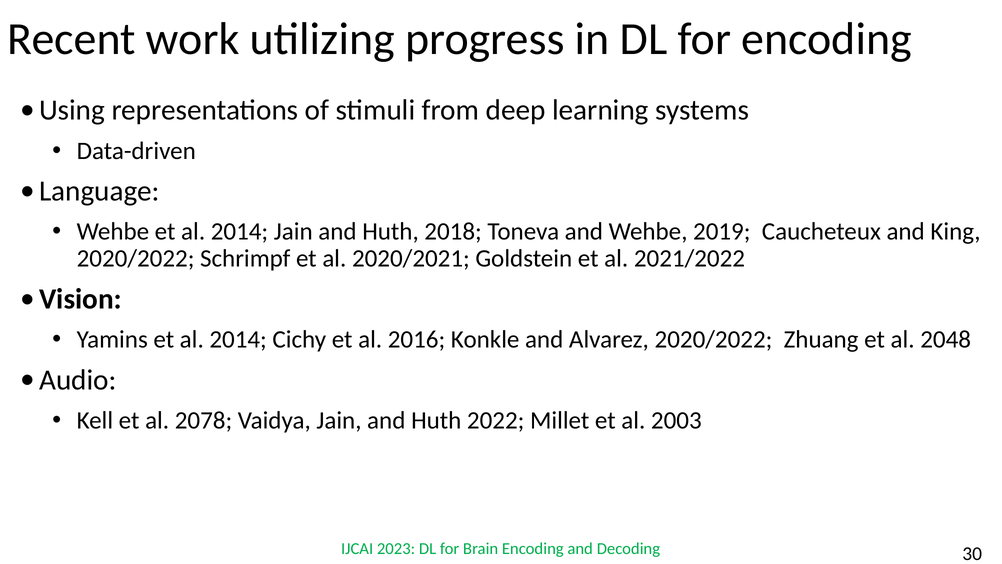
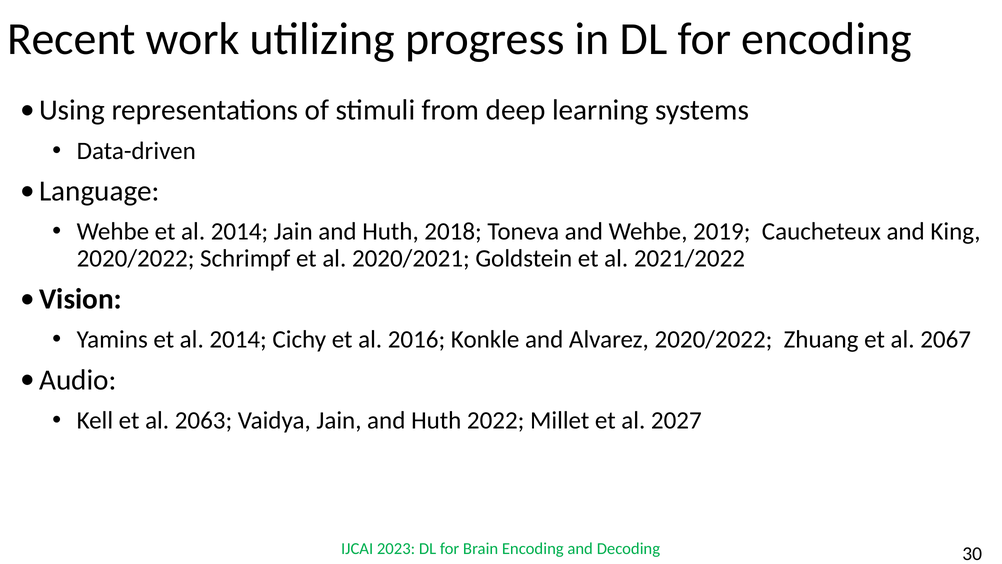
2048: 2048 -> 2067 (946, 339)
2078: 2078 -> 2063 (204, 420)
2003: 2003 -> 2027 (676, 420)
